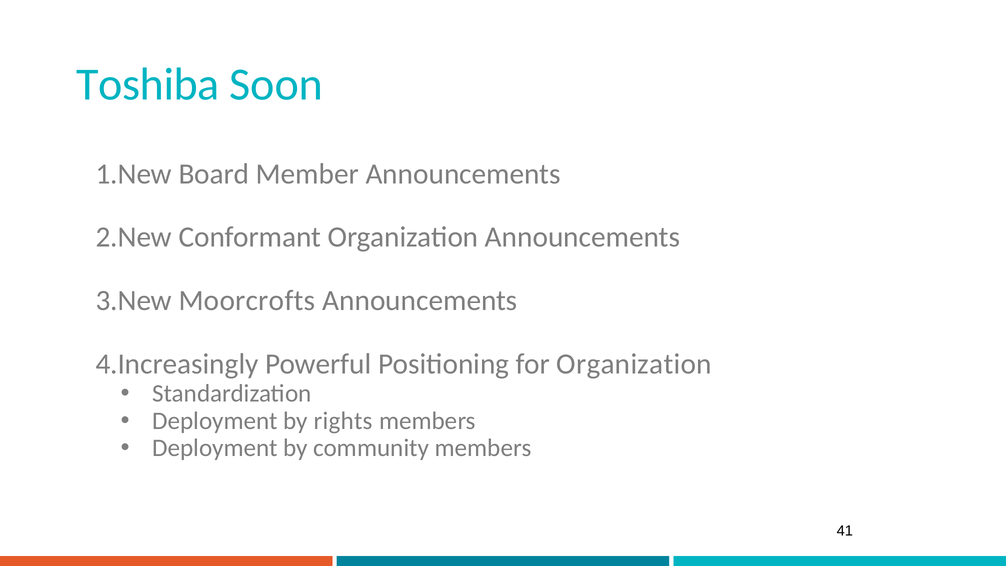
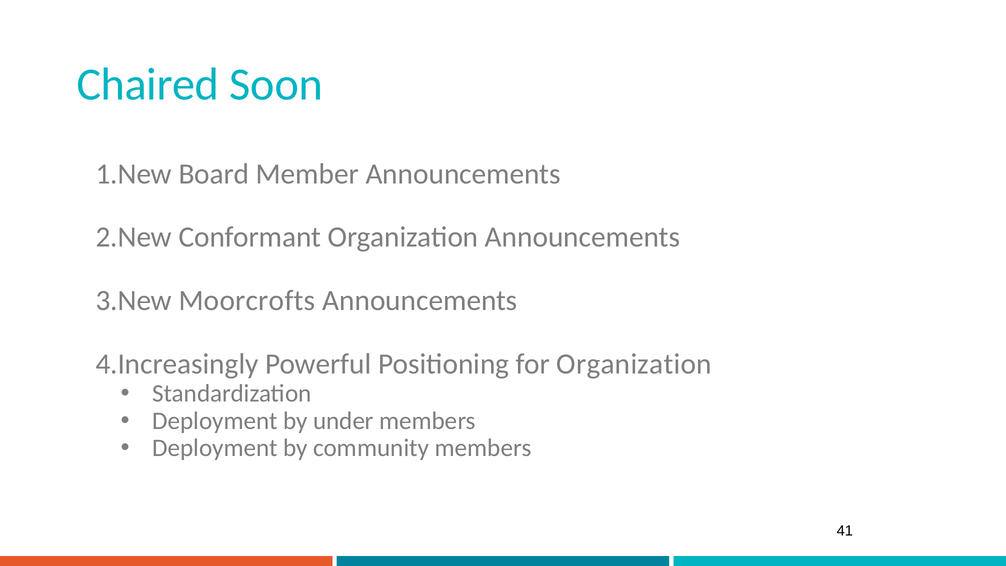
Toshiba: Toshiba -> Chaired (148, 85)
rights: rights -> under (343, 421)
